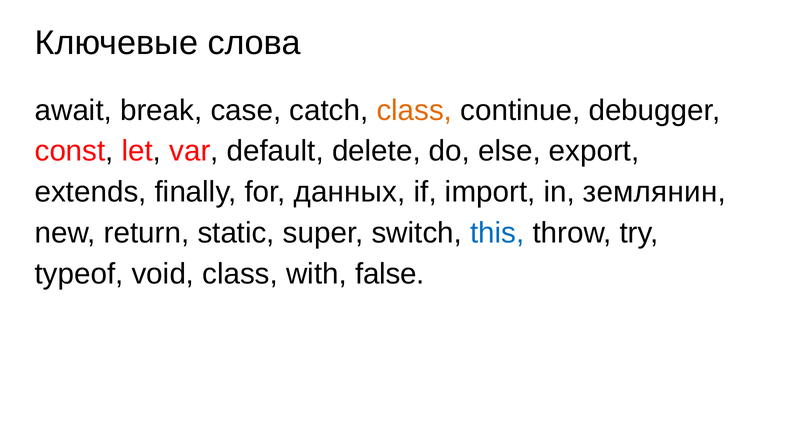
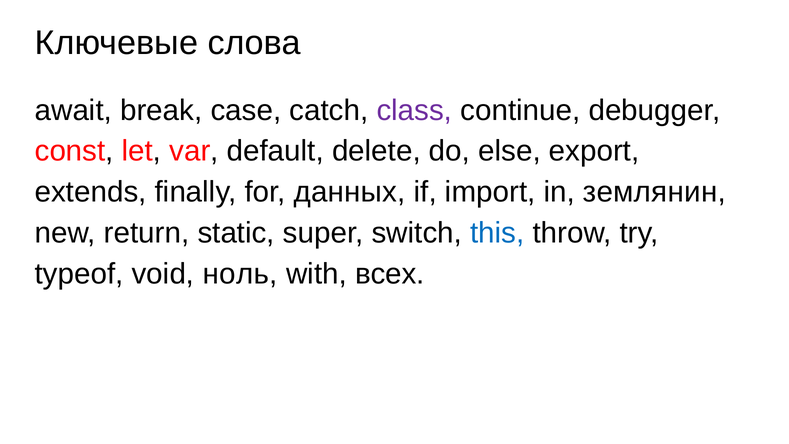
class colour: orange -> purple (414, 110)
void class: class -> ноль (240, 274)
false: false -> всех (390, 274)
